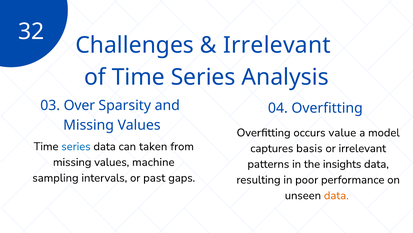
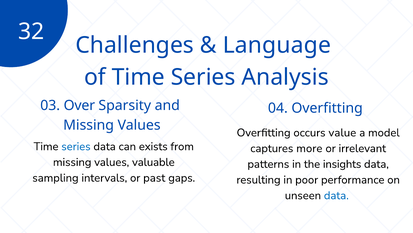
Irrelevant: Irrelevant -> Language (277, 45)
taken: taken -> exists (153, 146)
basis: basis -> more (309, 148)
machine: machine -> valuable (153, 162)
data colour: orange -> blue (336, 195)
